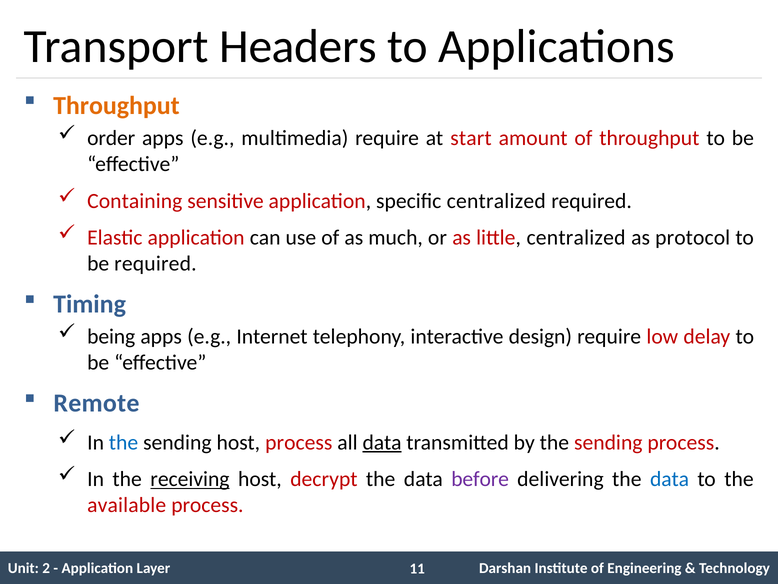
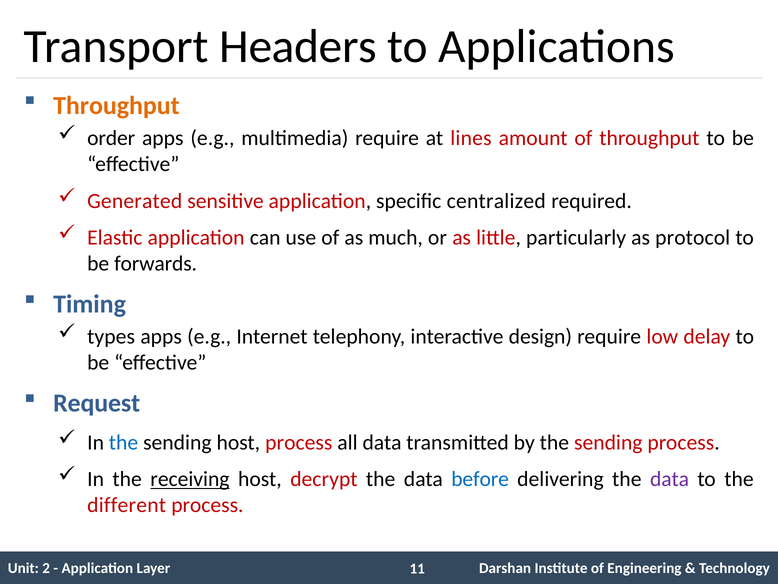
start: start -> lines (471, 138)
Containing: Containing -> Generated (135, 201)
little centralized: centralized -> particularly (576, 238)
be required: required -> forwards (156, 264)
being: being -> types (111, 337)
Remote: Remote -> Request (97, 403)
data underline: present -> none (382, 442)
before colour: purple -> blue (480, 479)
data colour: blue -> purple (670, 479)
available: available -> different (127, 505)
